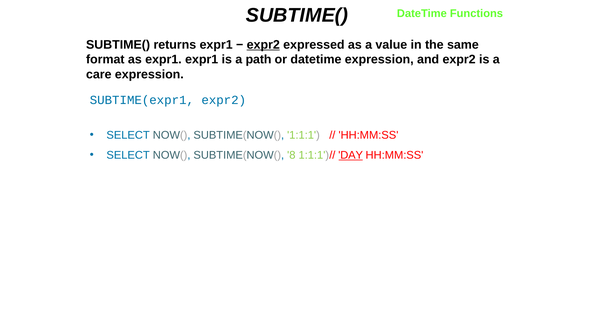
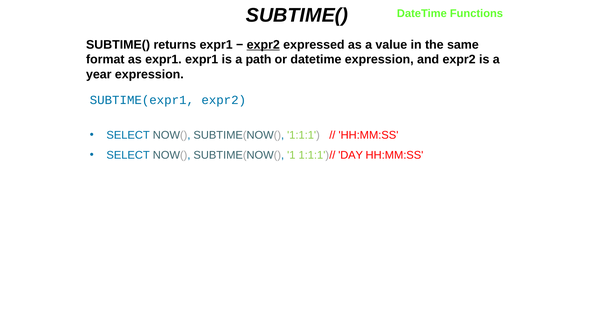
care: care -> year (99, 74)
8: 8 -> 1 (291, 155)
DAY underline: present -> none (351, 155)
